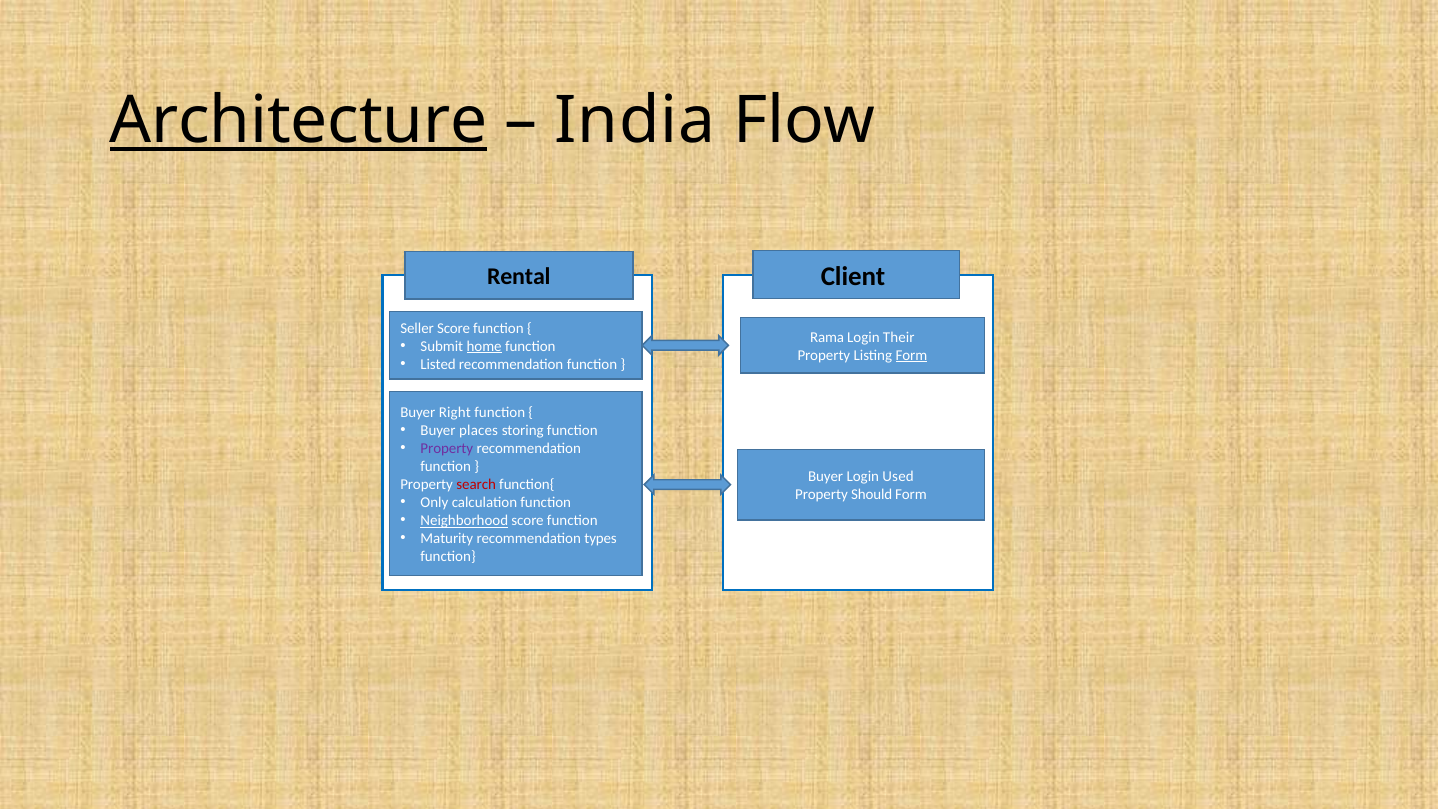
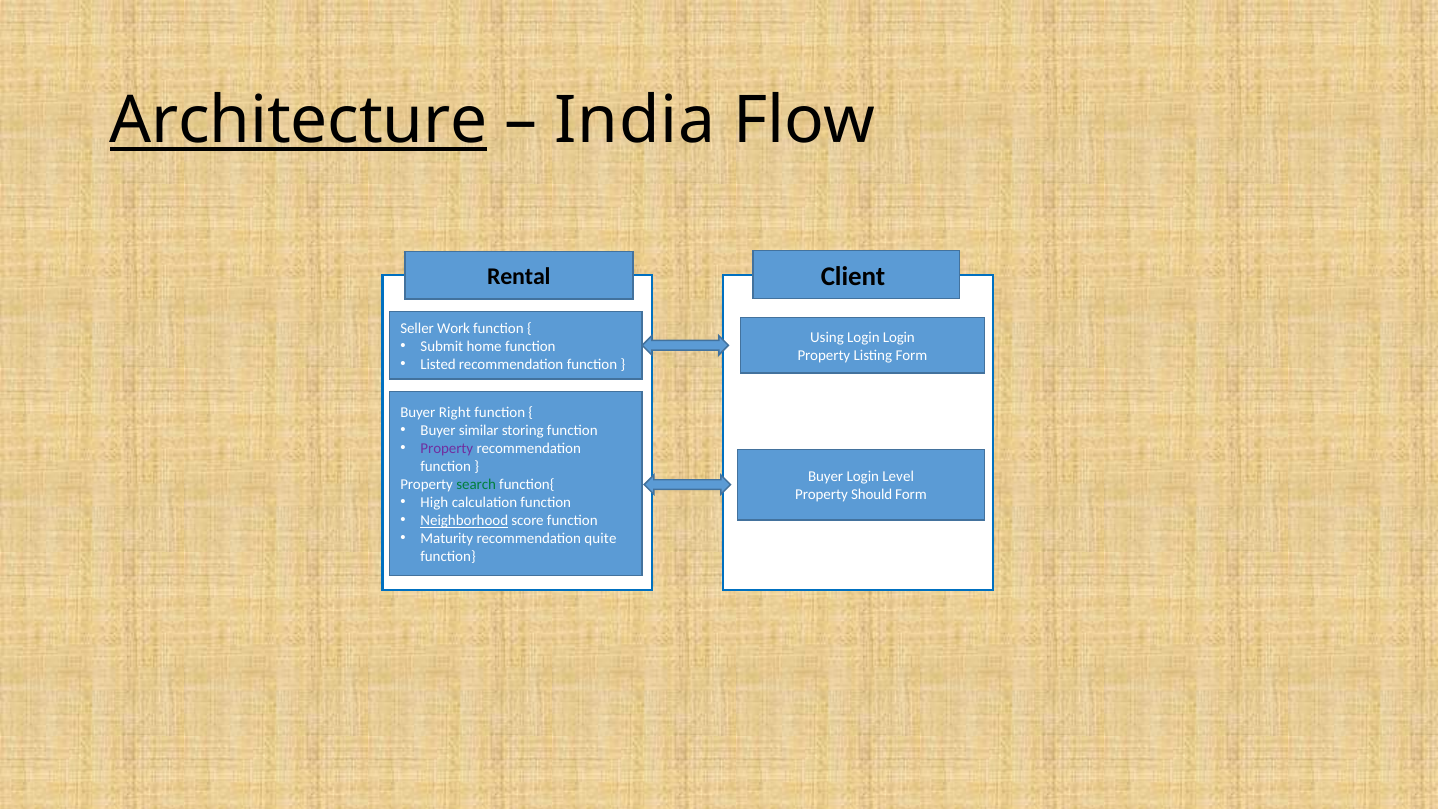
Seller Score: Score -> Work (454, 328)
Rama: Rama -> Using (827, 337)
Login Their: Their -> Login (899, 337)
home underline: present -> none (484, 346)
Form underline: present -> none (911, 355)
places: places -> similar (479, 430)
Used: Used -> Level (898, 477)
search colour: red -> green (476, 484)
Only: Only -> High (434, 502)
types: types -> quite (600, 539)
